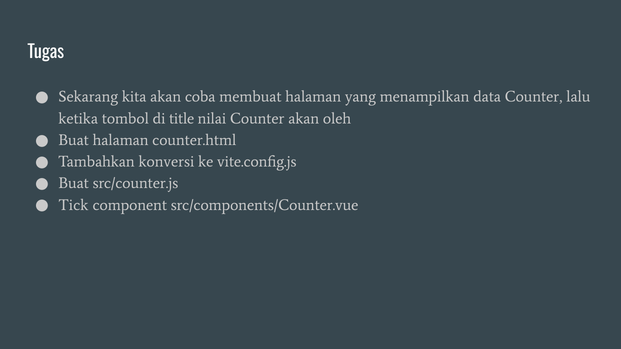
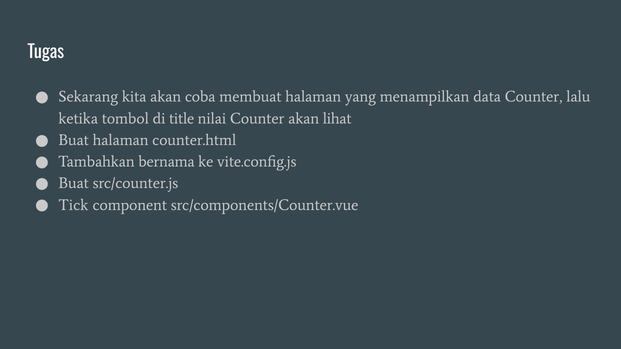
oleh: oleh -> lihat (337, 119)
konversi: konversi -> bernama (167, 162)
